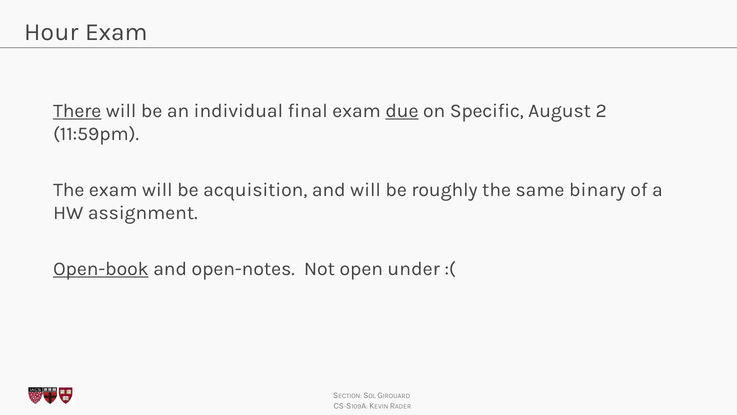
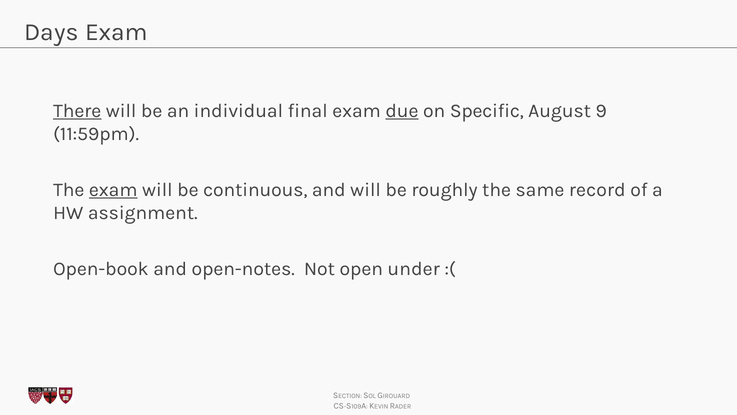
Hour: Hour -> Days (51, 32)
2: 2 -> 9 (601, 111)
exam underline: none -> present (113, 190)
acquisition: acquisition -> continuous (255, 190)
binary: binary -> record (597, 190)
Open-book underline: present -> none (101, 268)
